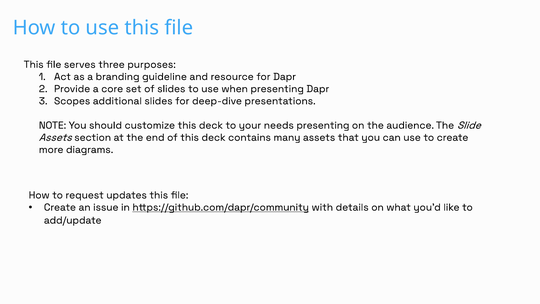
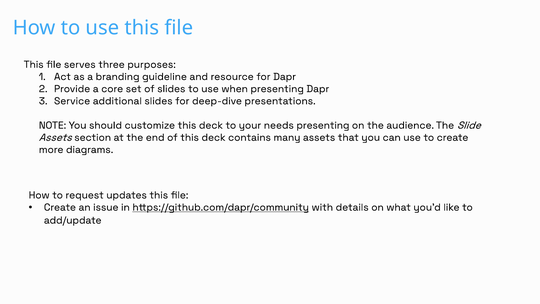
Scopes: Scopes -> Service (72, 101)
